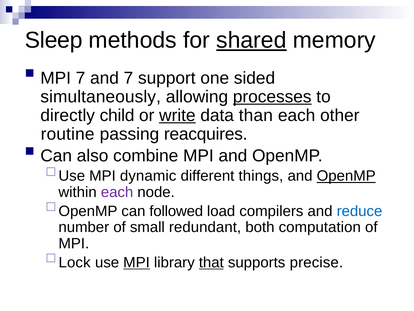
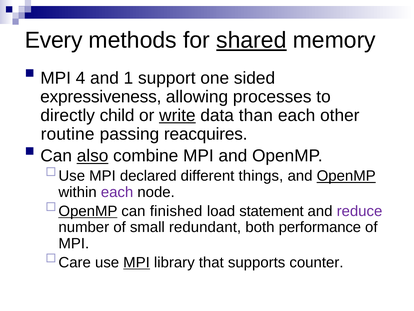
Sleep: Sleep -> Every (54, 40)
MPI 7: 7 -> 4 (81, 78)
and 7: 7 -> 1 (128, 78)
simultaneously: simultaneously -> expressiveness (101, 97)
processes underline: present -> none (272, 97)
also underline: none -> present (93, 156)
dynamic: dynamic -> declared (148, 176)
OpenMP underline: none -> present (88, 211)
followed: followed -> finished (176, 211)
compilers: compilers -> statement (271, 211)
reduce colour: blue -> purple (360, 211)
computation: computation -> performance (320, 227)
Lock: Lock -> Care (75, 262)
that underline: present -> none (211, 262)
precise: precise -> counter (316, 262)
